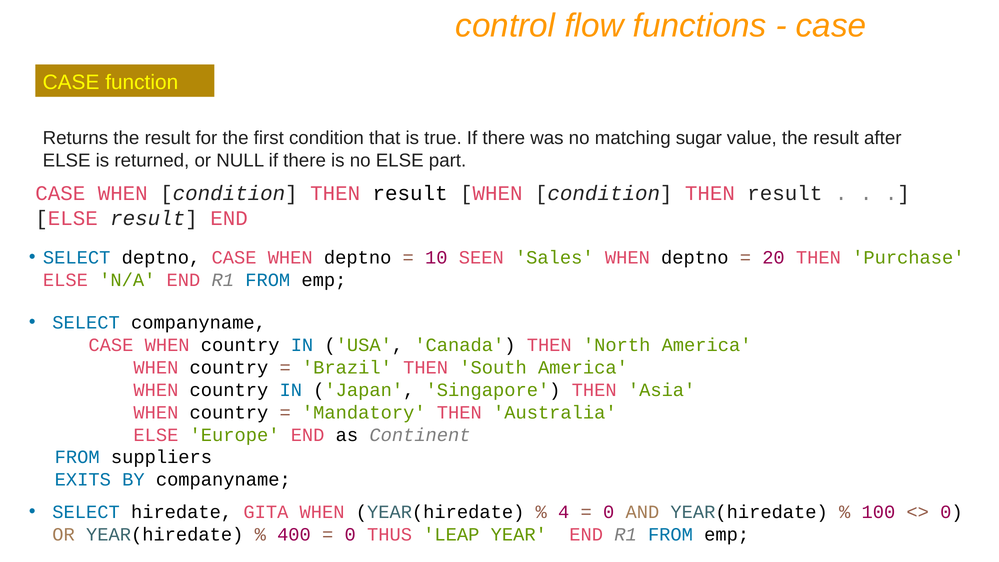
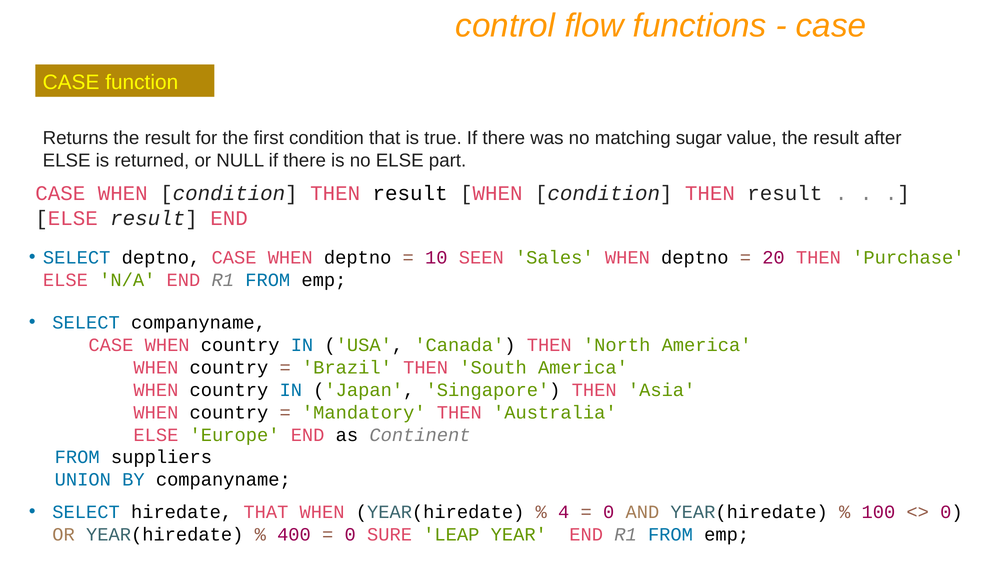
EXITS: EXITS -> UNION (83, 480)
hiredate GITA: GITA -> THAT (266, 512)
THUS: THUS -> SURE (390, 535)
